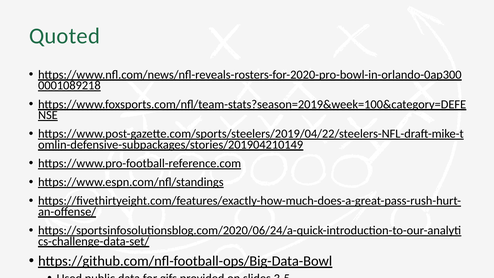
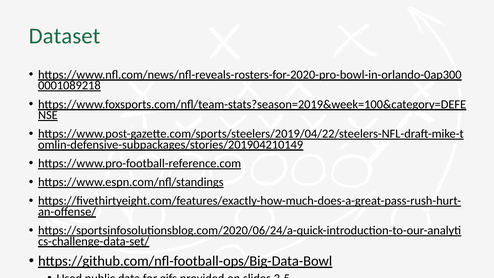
Quoted: Quoted -> Dataset (65, 36)
